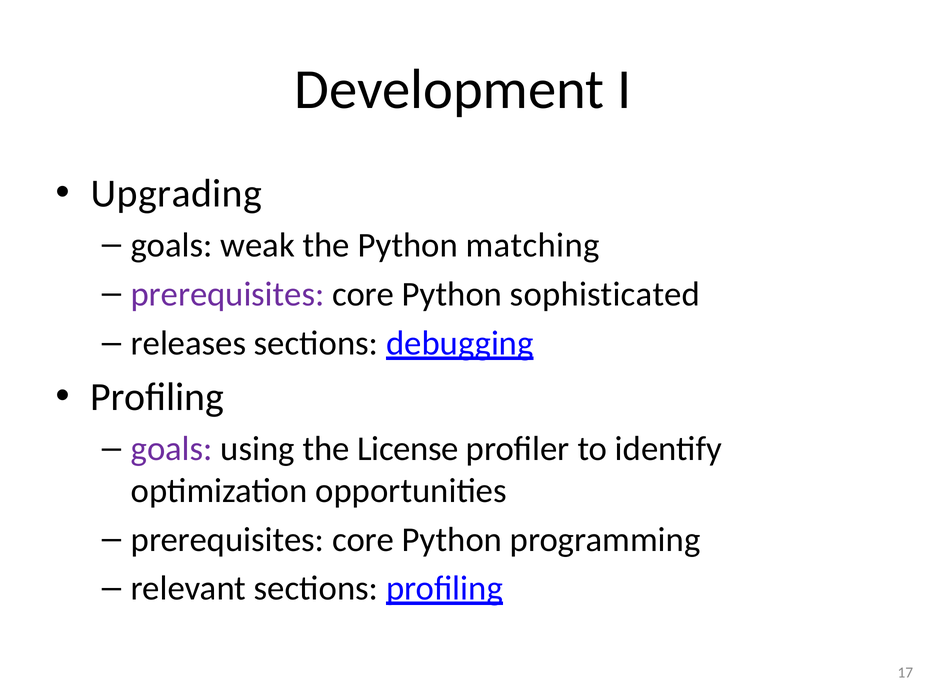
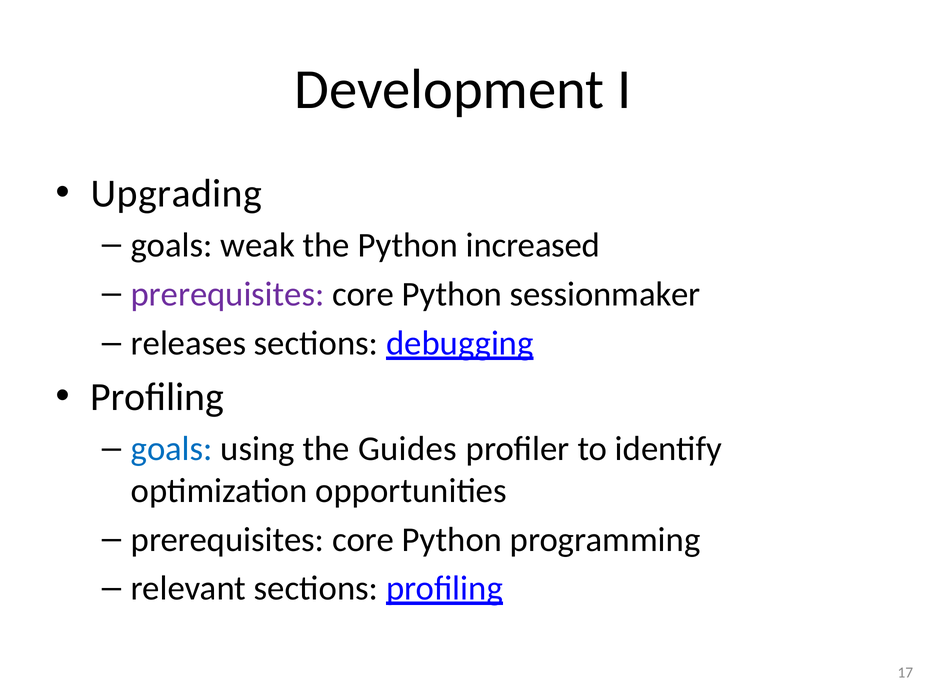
matching: matching -> increased (533, 245)
sophisticated: sophisticated -> sessionmaker (605, 294)
goals colour: purple -> blue (172, 449)
License: License -> Guides (408, 449)
